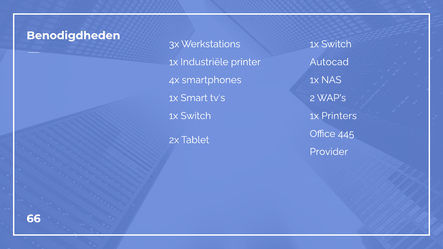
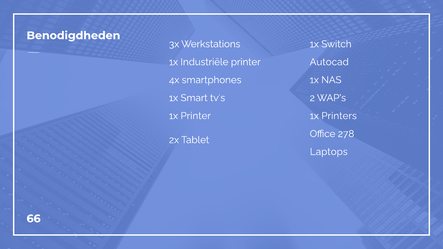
Switch: Switch -> Printer (196, 116)
445: 445 -> 278 (346, 134)
Provider: Provider -> Laptops (329, 152)
